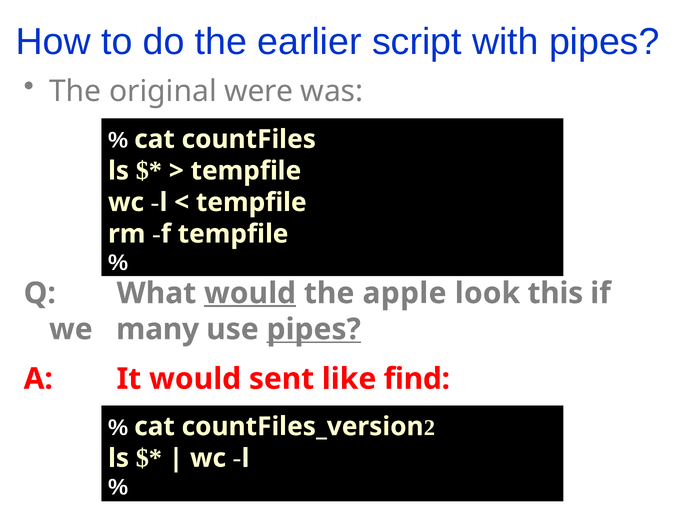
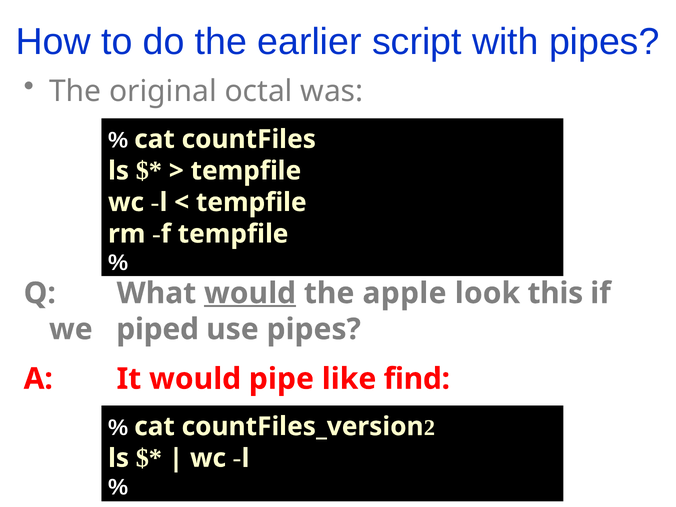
were: were -> octal (259, 91)
many: many -> piped (158, 329)
pipes underline: present -> none (314, 329)
sent: sent -> pipe (281, 379)
